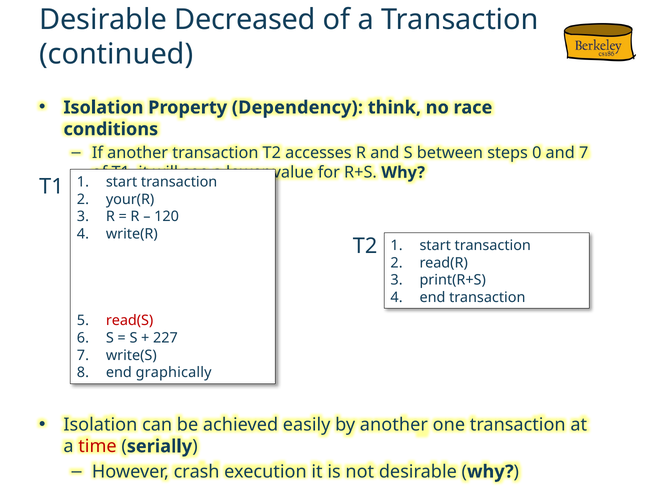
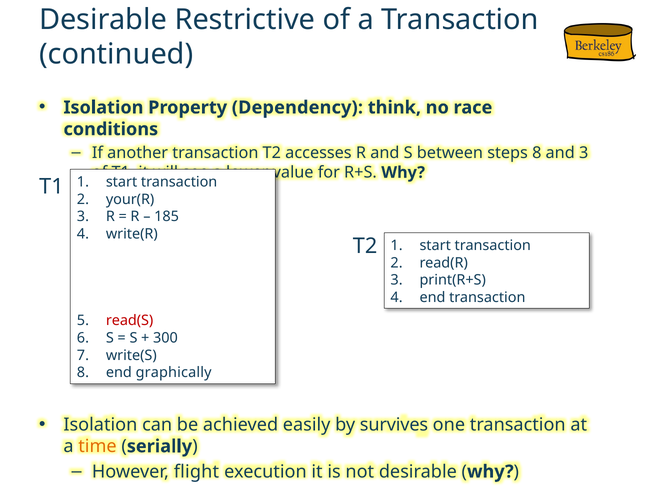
Decreased: Decreased -> Restrictive (245, 20)
steps 0: 0 -> 8 (537, 153)
and 7: 7 -> 3 (584, 153)
120: 120 -> 185 (167, 217)
227: 227 -> 300 (165, 338)
by another: another -> survives (394, 425)
time colour: red -> orange (97, 447)
crash: crash -> flight (196, 472)
